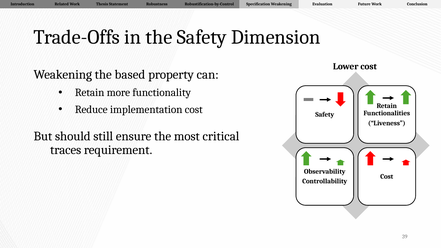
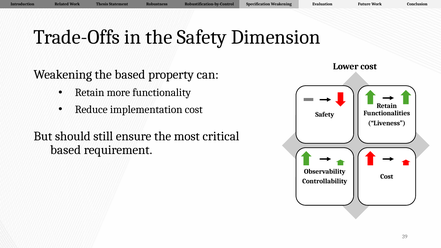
traces: traces -> based (66, 150)
